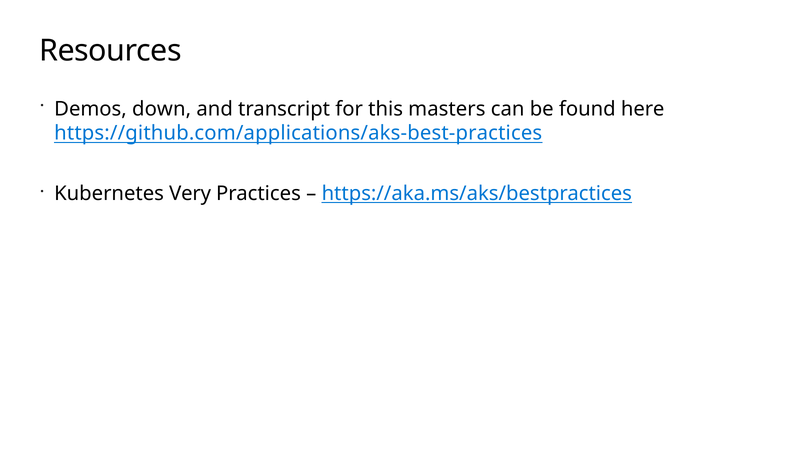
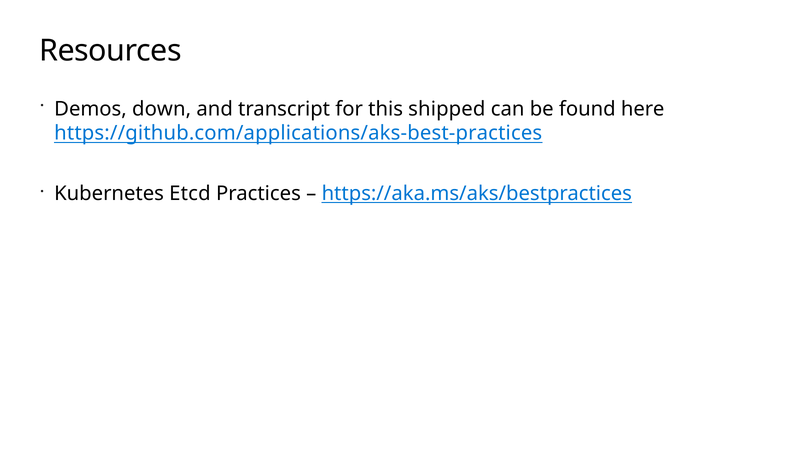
masters: masters -> shipped (447, 109)
Very: Very -> Etcd (190, 193)
